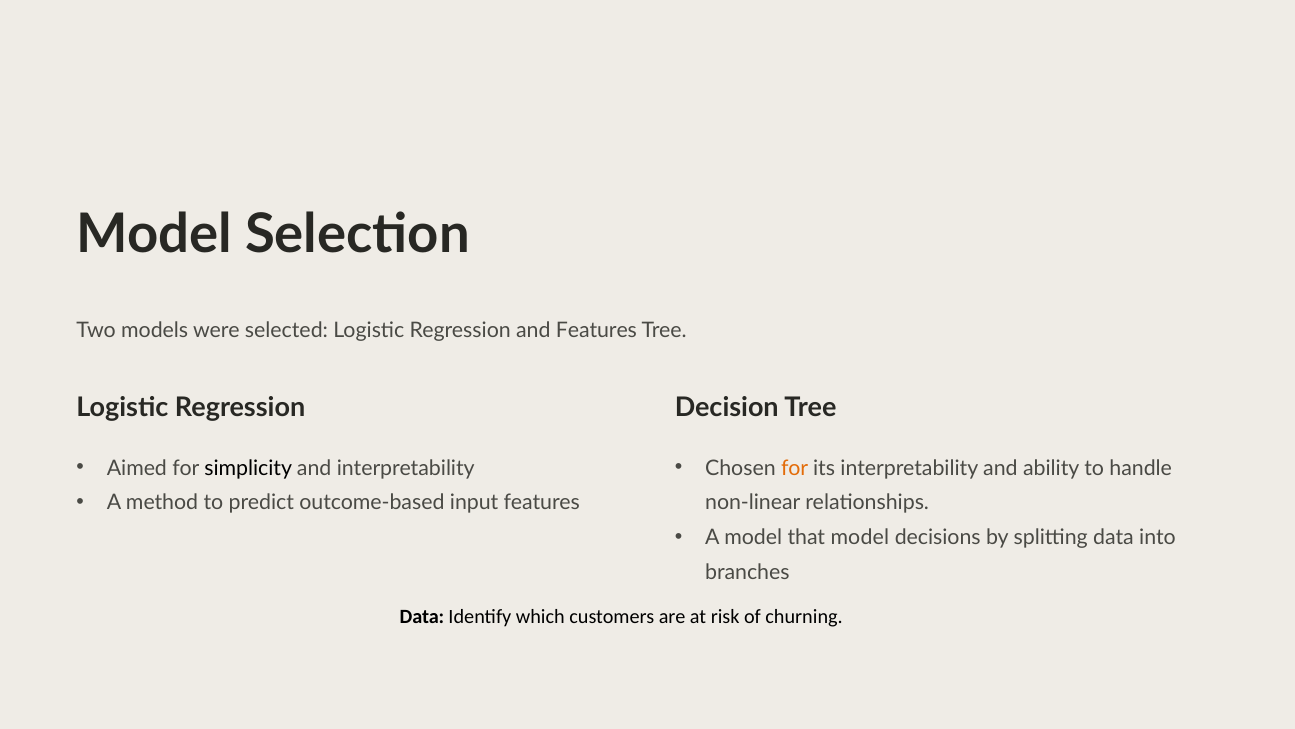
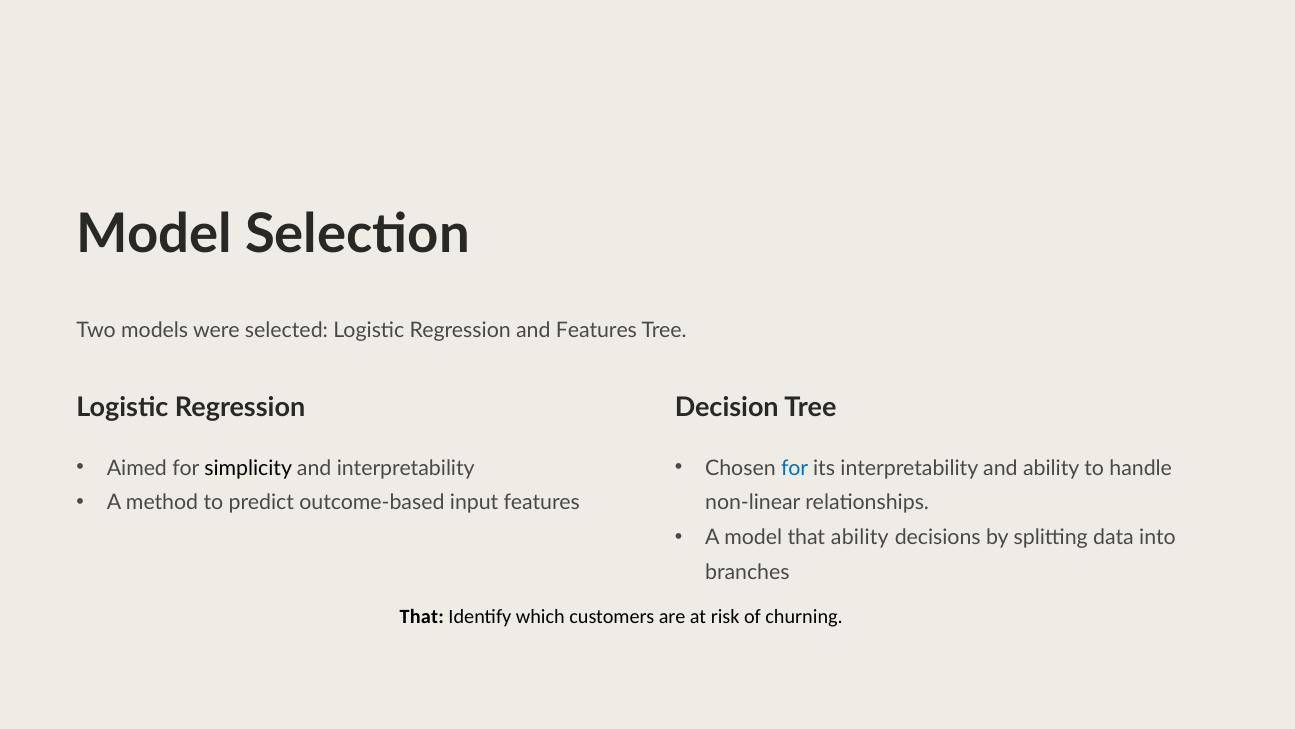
for colour: orange -> blue (795, 468)
that model: model -> ability (860, 537)
Data: Data -> That (422, 616)
